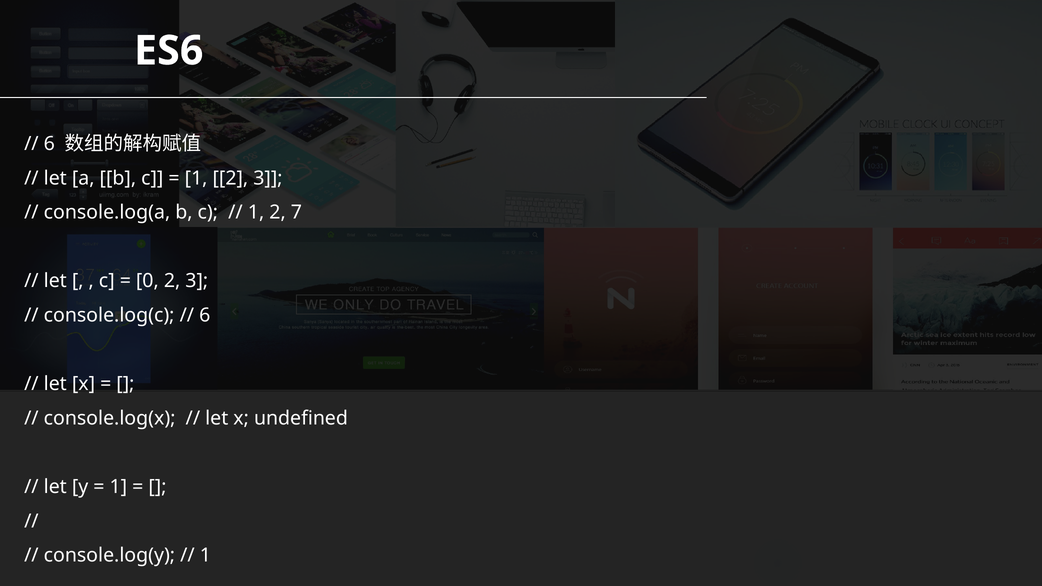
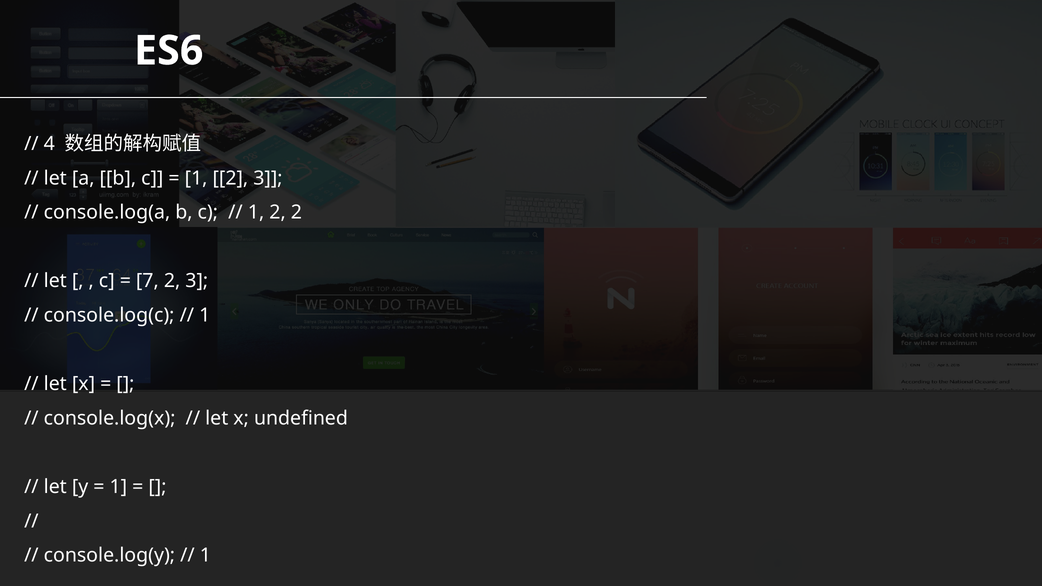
6: 6 -> 4 (49, 144)
2 7: 7 -> 2 (296, 212)
0: 0 -> 7 (147, 281)
6: 6 -> 1 (205, 315)
